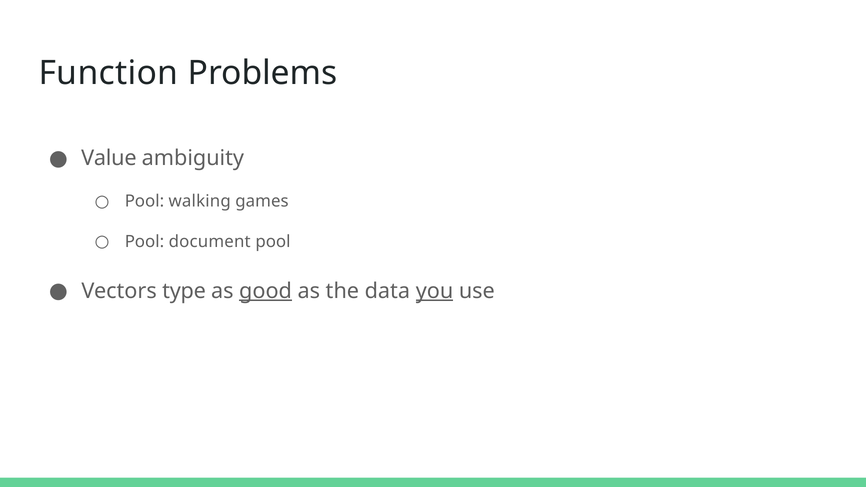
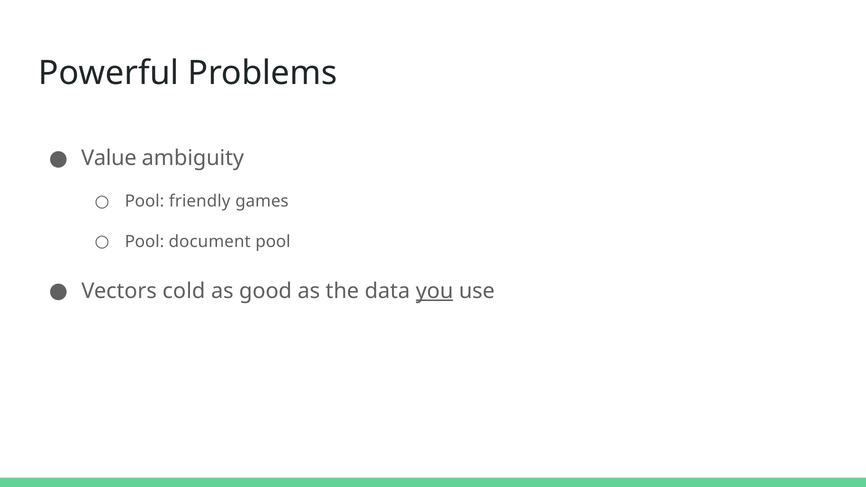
Function: Function -> Powerful (109, 73)
walking: walking -> friendly (200, 201)
type: type -> cold (184, 291)
good underline: present -> none (266, 291)
